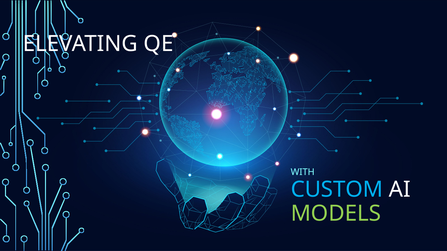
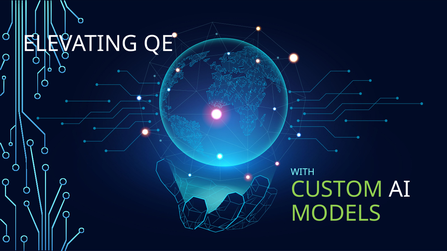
CUSTOM colour: light blue -> light green (337, 190)
